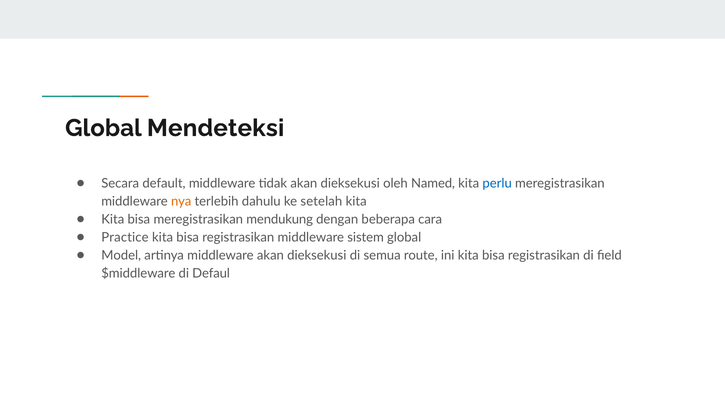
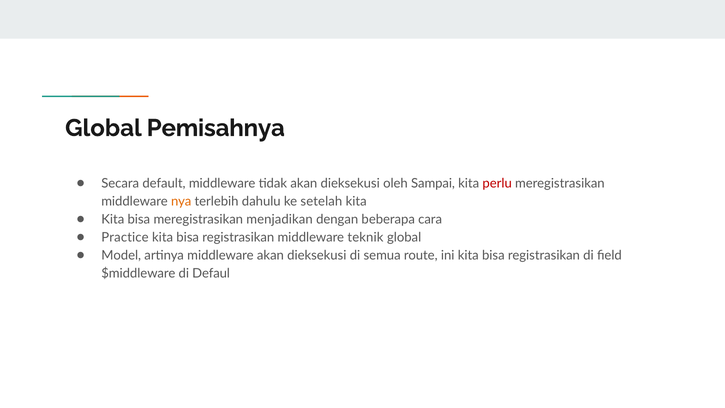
Mendeteksi: Mendeteksi -> Pemisahnya (216, 128)
Named: Named -> Sampai (433, 183)
perlu colour: blue -> red (497, 183)
mendukung: mendukung -> menjadikan (280, 219)
sistem: sistem -> teknik (365, 237)
